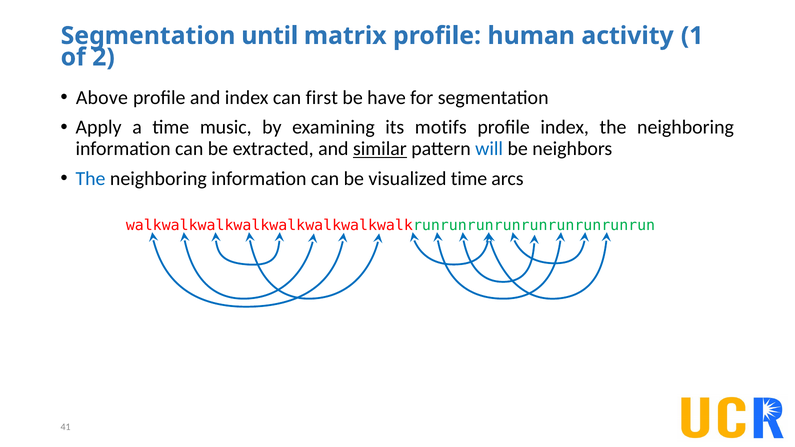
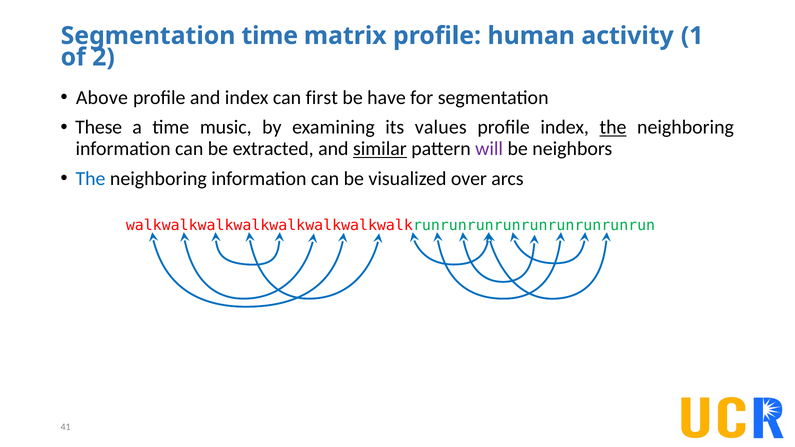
Segmentation until: until -> time (270, 36)
Apply: Apply -> These (99, 127)
motifs: motifs -> values (441, 127)
the underline: none -> present (613, 127)
will colour: blue -> purple (489, 149)
visualized time: time -> over (469, 179)
